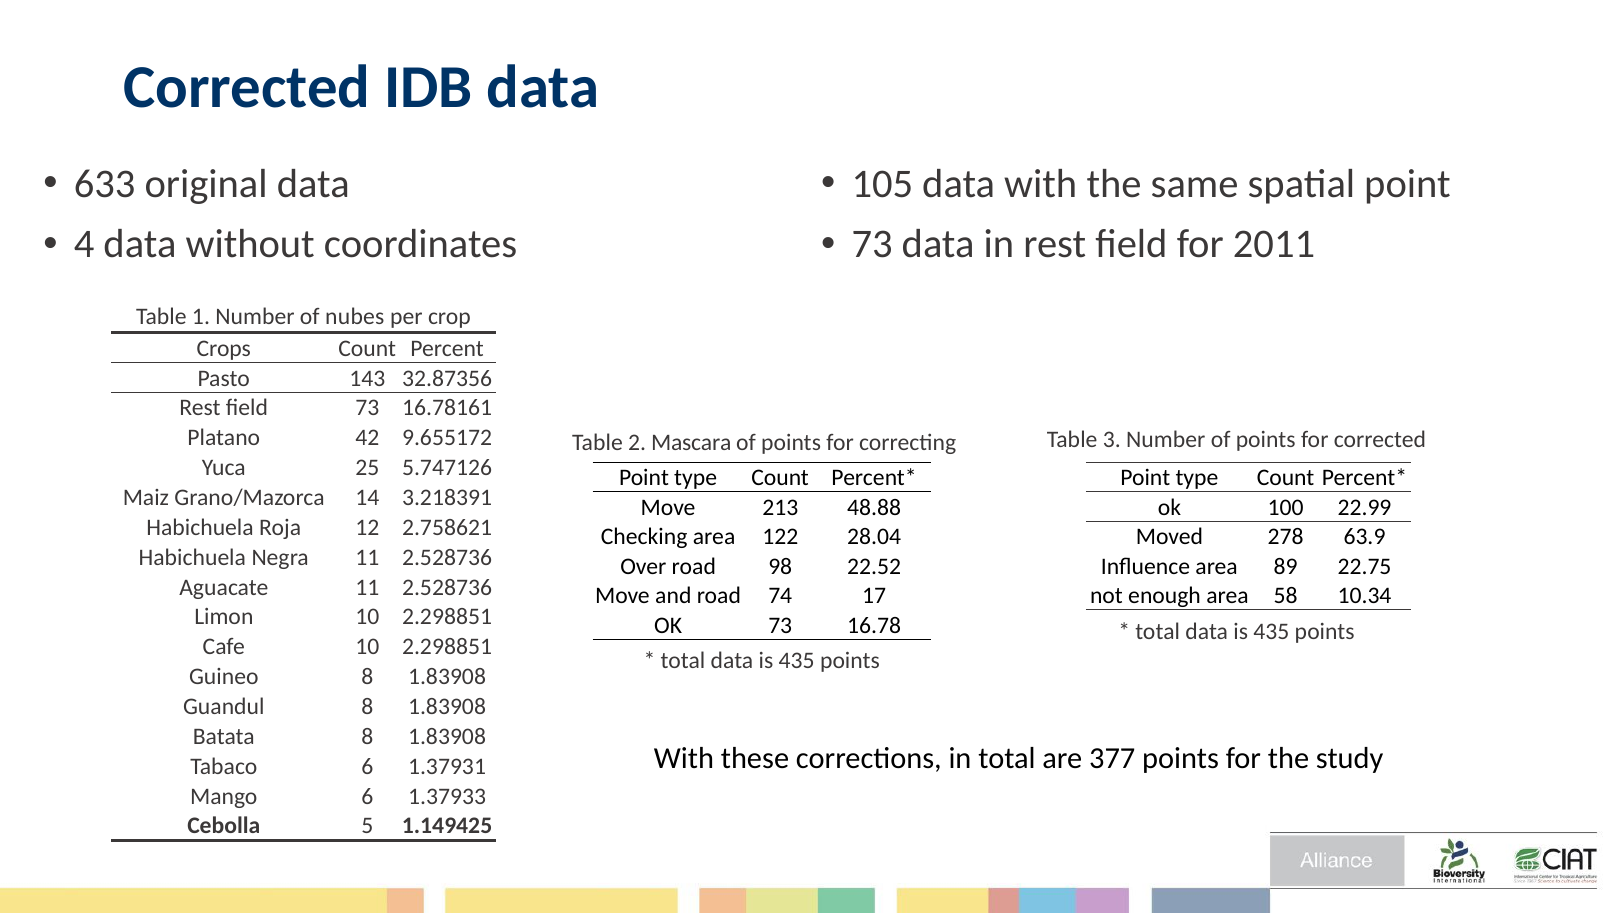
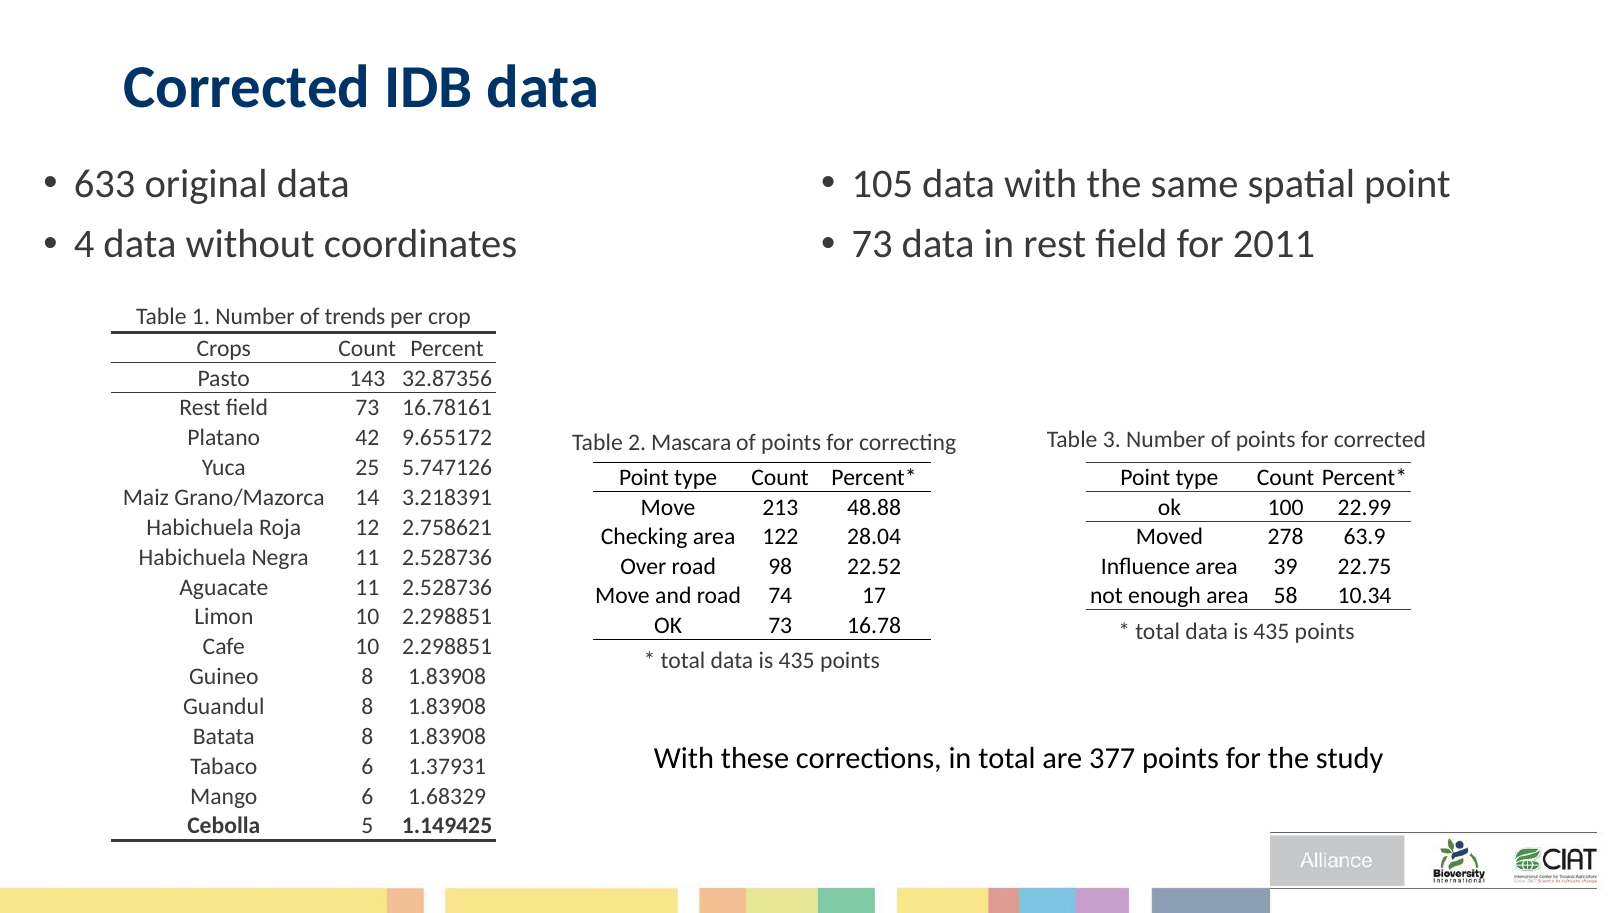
nubes: nubes -> trends (355, 316)
89: 89 -> 39 (1286, 566)
1.37933: 1.37933 -> 1.68329 (447, 796)
